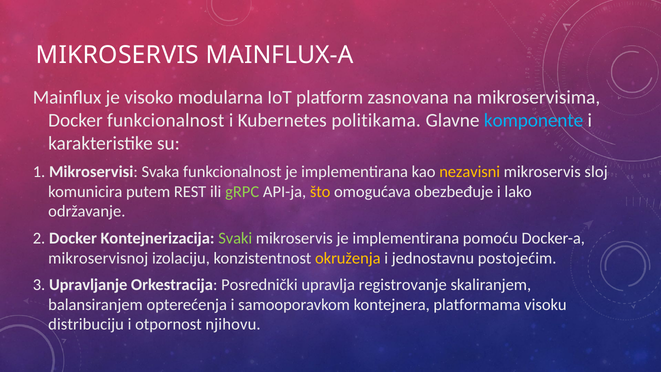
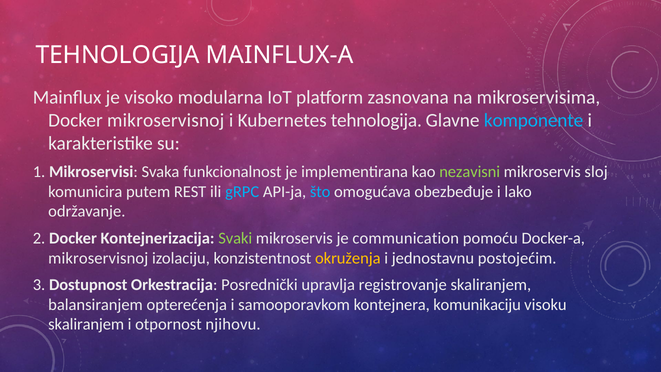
MIKROSERVIS: MIKROSERVIS -> TEHNOLOGIJA (118, 55)
Docker funkcionalnost: funkcionalnost -> mikroservisnoj (166, 120)
Kubernetes politikama: politikama -> tehnologija (376, 120)
nezavisni colour: yellow -> light green (470, 172)
gRPC colour: light green -> light blue (242, 192)
što colour: yellow -> light blue (320, 192)
mikroservis je implementirana: implementirana -> communication (406, 238)
Upravljanje: Upravljanje -> Dostupnost (88, 285)
platformama: platformama -> komunikaciju (477, 305)
distribuciju: distribuciju -> skaliranjem (86, 324)
